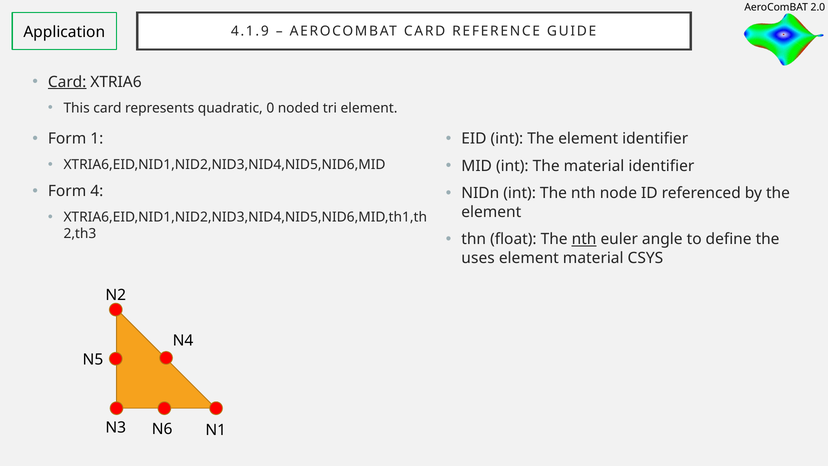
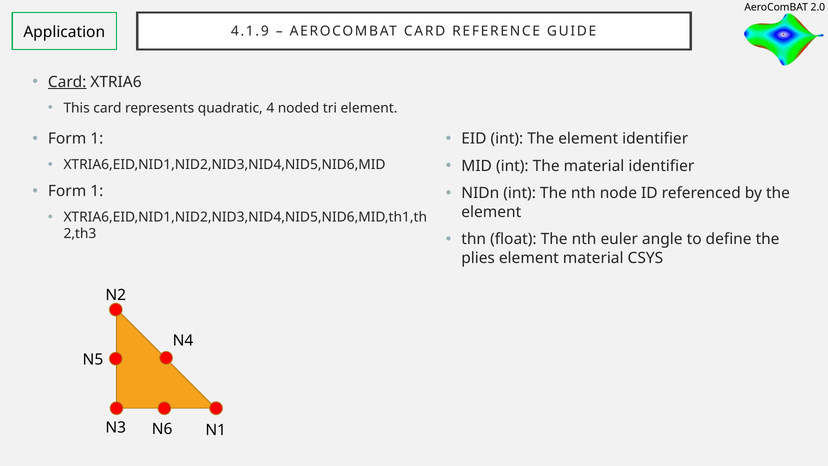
0: 0 -> 4 (270, 108)
4: 4 -> 1 (97, 191)
nth underline: present -> none (584, 239)
uses: uses -> plies (478, 258)
